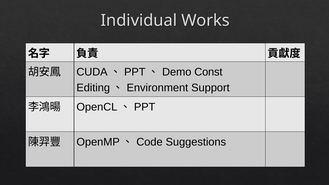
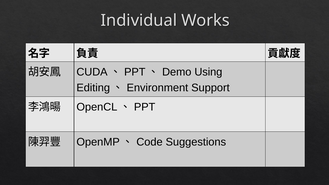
Const: Const -> Using (208, 72)
